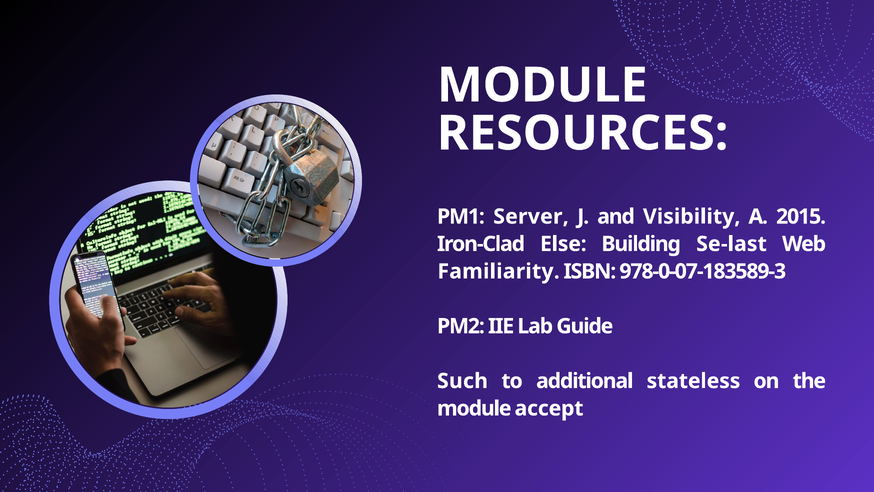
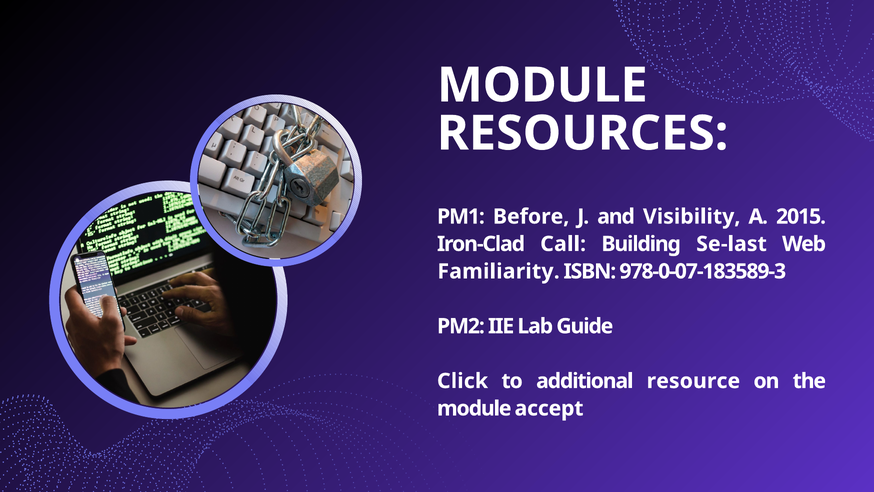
Server: Server -> Before (531, 216)
Else: Else -> Call (563, 244)
Such: Such -> Click (463, 381)
stateless: stateless -> resource (693, 381)
